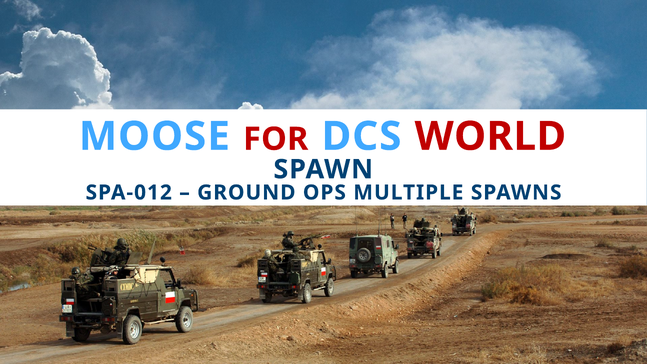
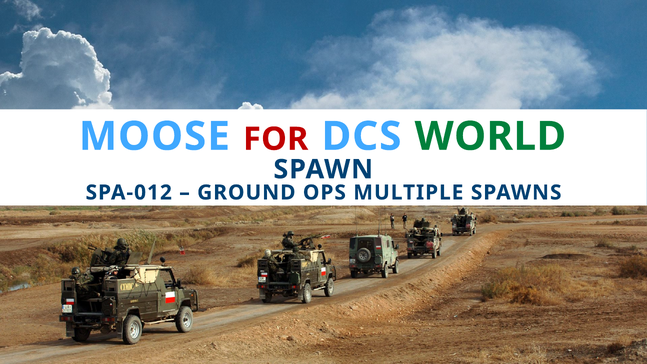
WORLD colour: red -> green (490, 136)
